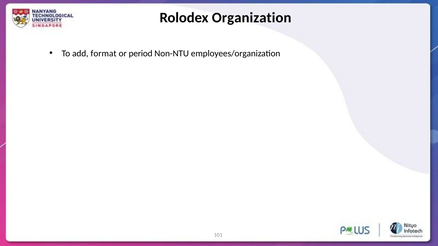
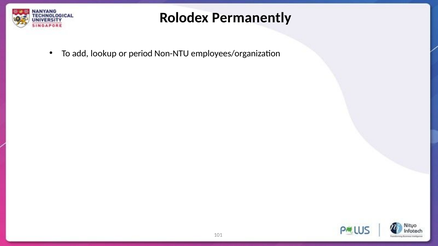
Organization: Organization -> Permanently (252, 18)
format: format -> lookup (104, 54)
